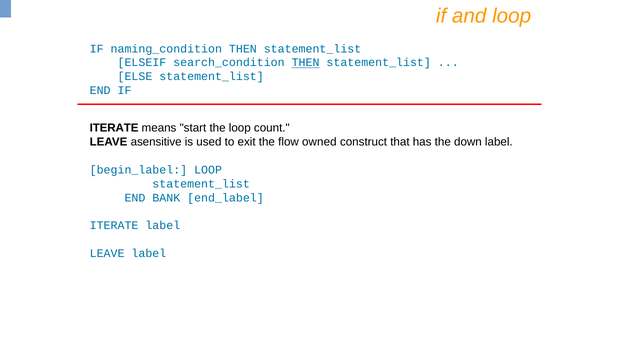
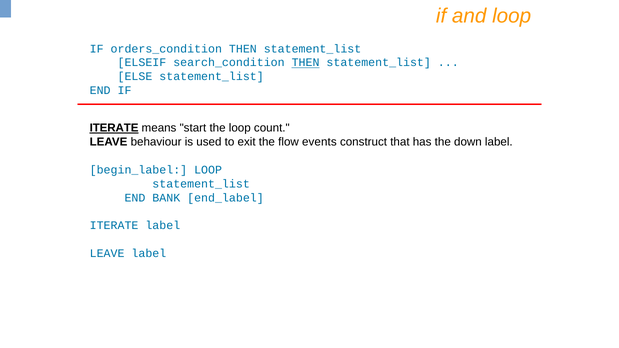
naming_condition: naming_condition -> orders_condition (166, 49)
ITERATE underline: none -> present (114, 128)
asensitive: asensitive -> behaviour (156, 142)
owned: owned -> events (319, 142)
